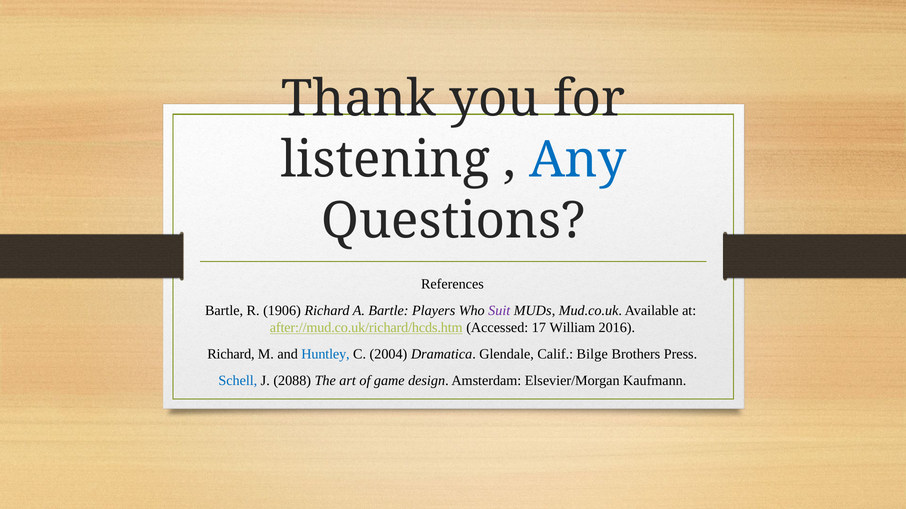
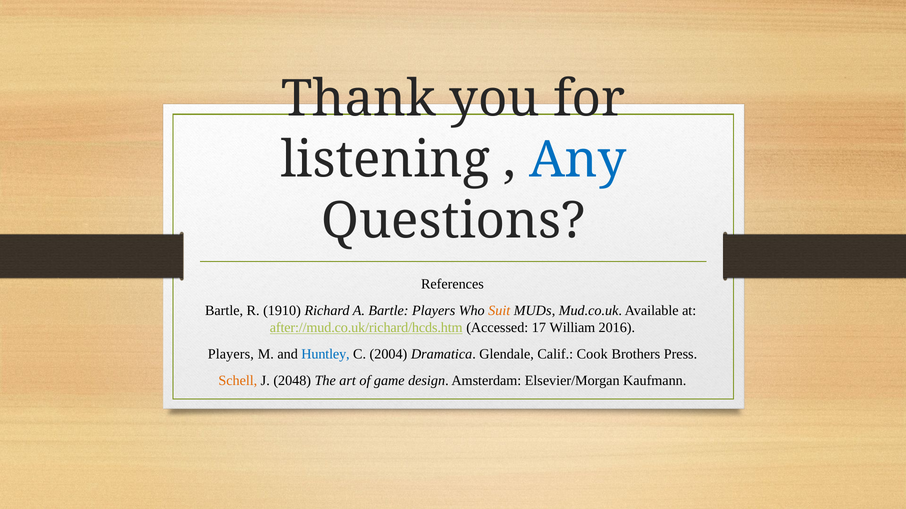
1906: 1906 -> 1910 (282, 311)
Suit colour: purple -> orange (499, 311)
Richard: Richard -> Players (231, 355)
Bilge: Bilge -> Cook (592, 355)
Schell colour: blue -> orange (238, 381)
2088: 2088 -> 2048 (292, 381)
